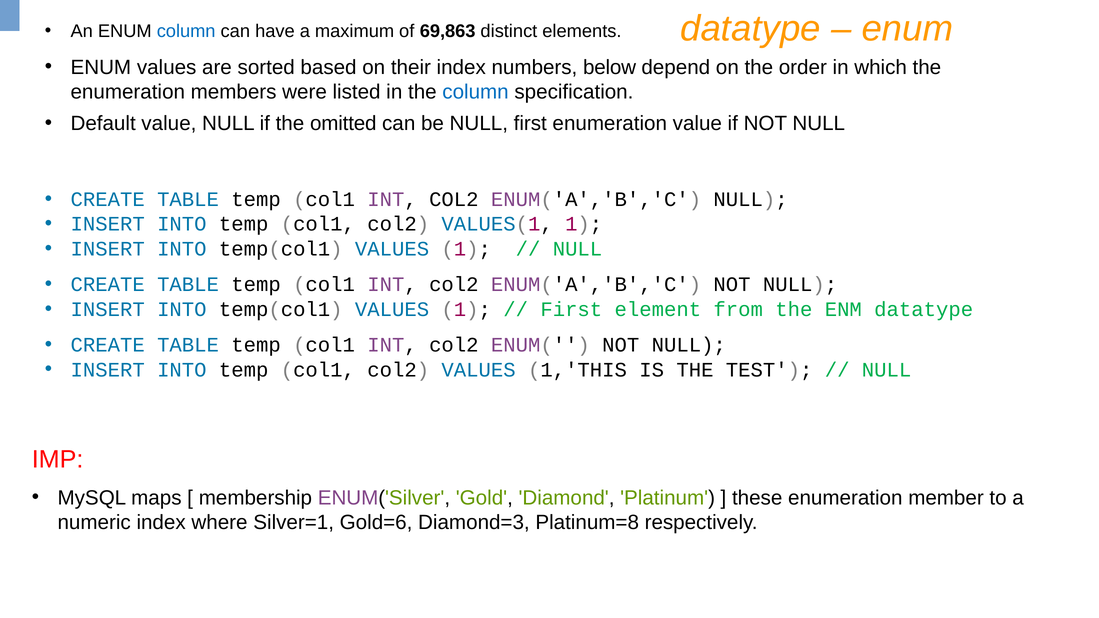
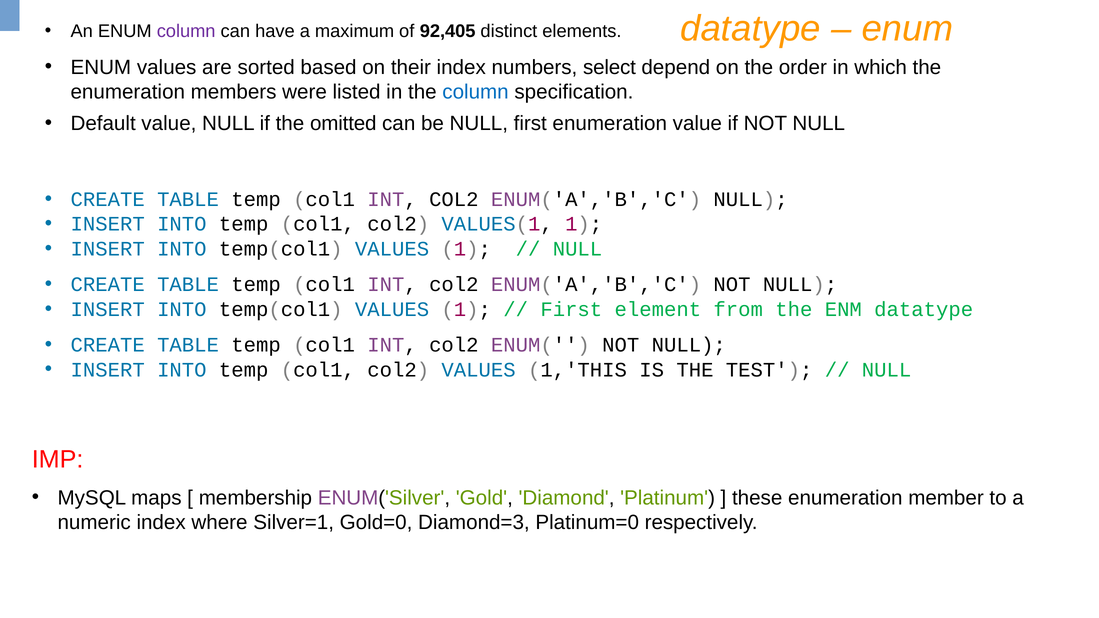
column colour: blue -> purple (186, 31)
69,863: 69,863 -> 92,405 (448, 31)
below: below -> select (610, 67)
Gold=6: Gold=6 -> Gold=0 (376, 523)
Platinum=8: Platinum=8 -> Platinum=0 (587, 523)
